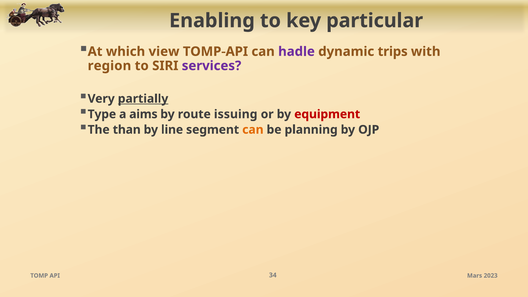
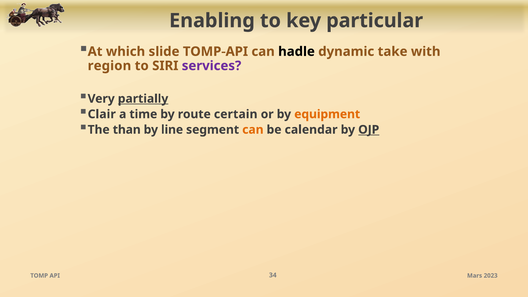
view: view -> slide (164, 52)
hadle colour: purple -> black (297, 52)
trips: trips -> take (393, 52)
Type: Type -> Clair (102, 114)
aims: aims -> time (143, 114)
issuing: issuing -> certain (236, 114)
equipment colour: red -> orange (327, 114)
planning: planning -> calendar (311, 130)
OJP underline: none -> present (369, 130)
